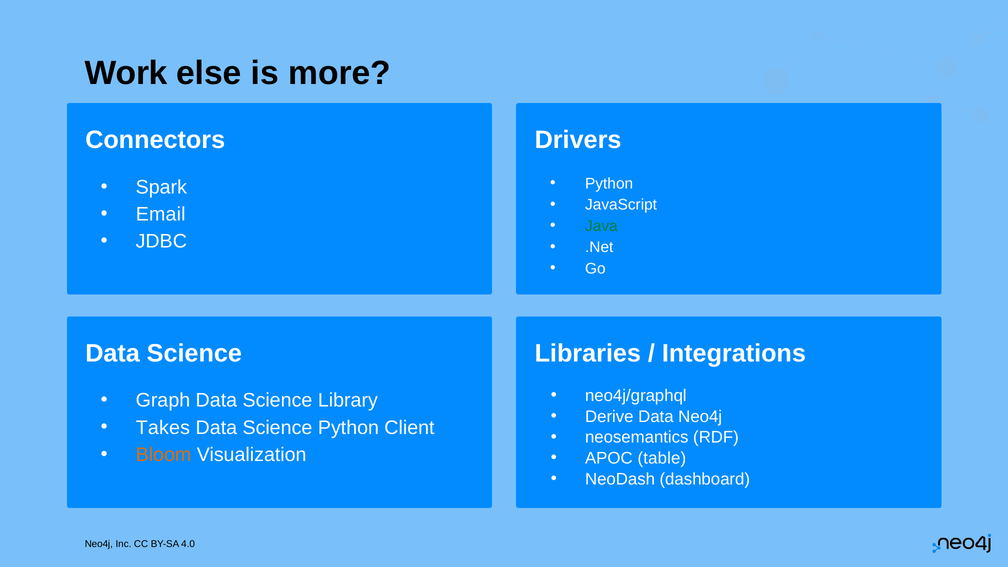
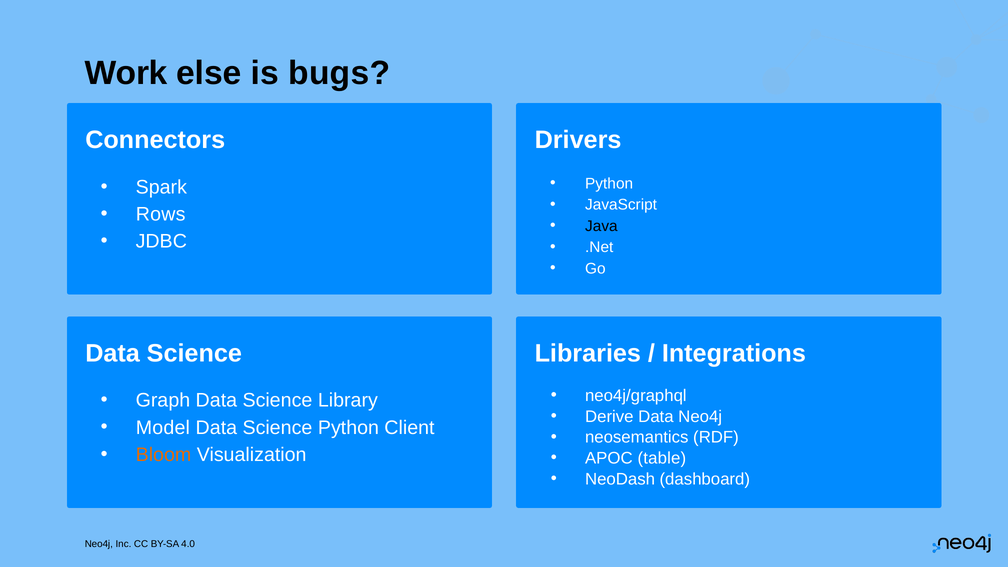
more: more -> bugs (339, 73)
Email: Email -> Rows (161, 214)
Java colour: green -> black (601, 226)
Takes: Takes -> Model (163, 428)
